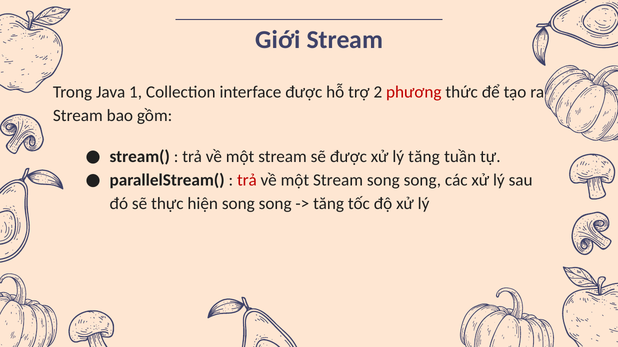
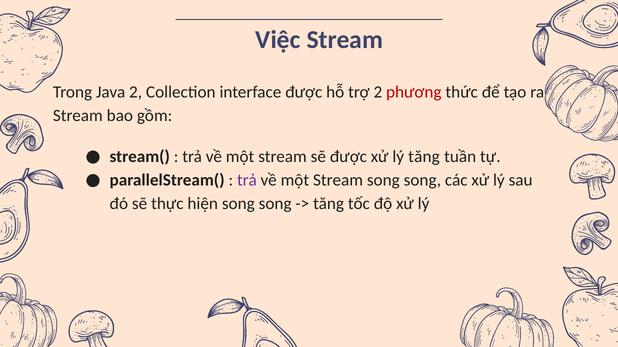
Giới: Giới -> Việc (278, 40)
Java 1: 1 -> 2 (136, 92)
trả colour: red -> purple (247, 181)
